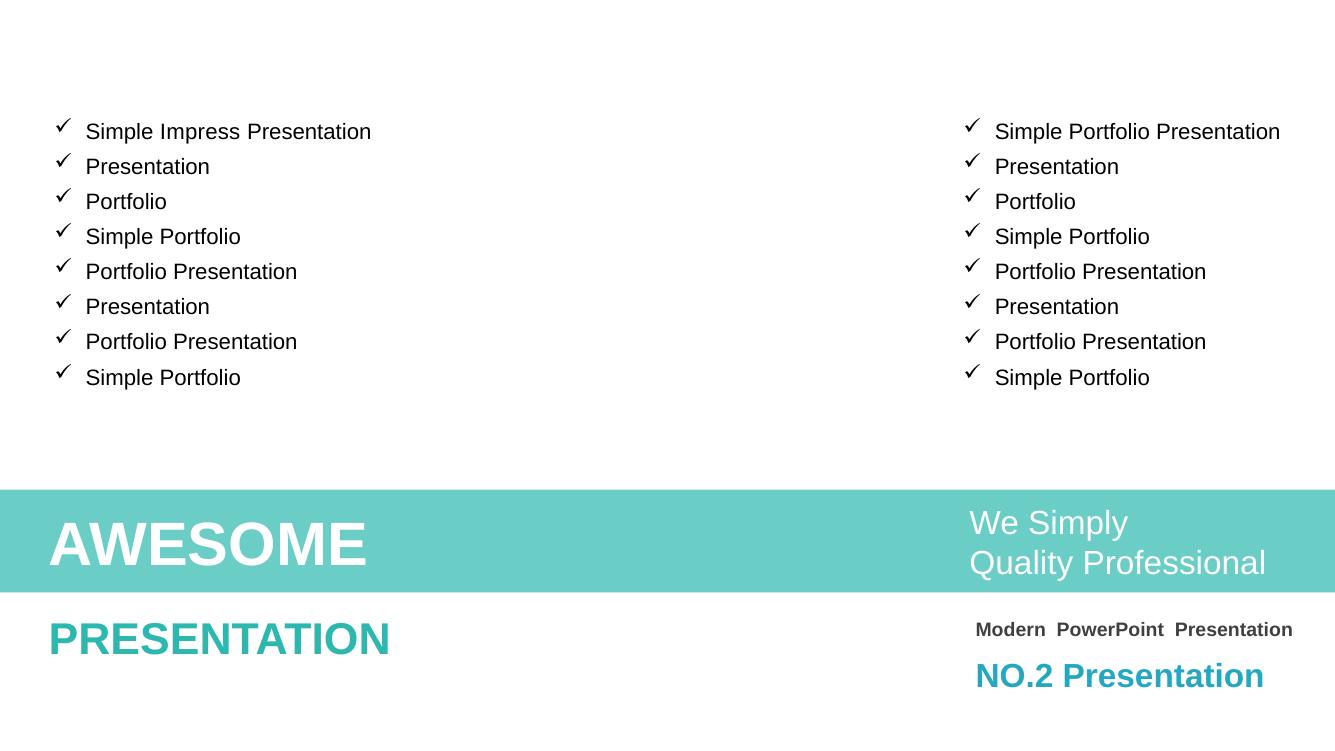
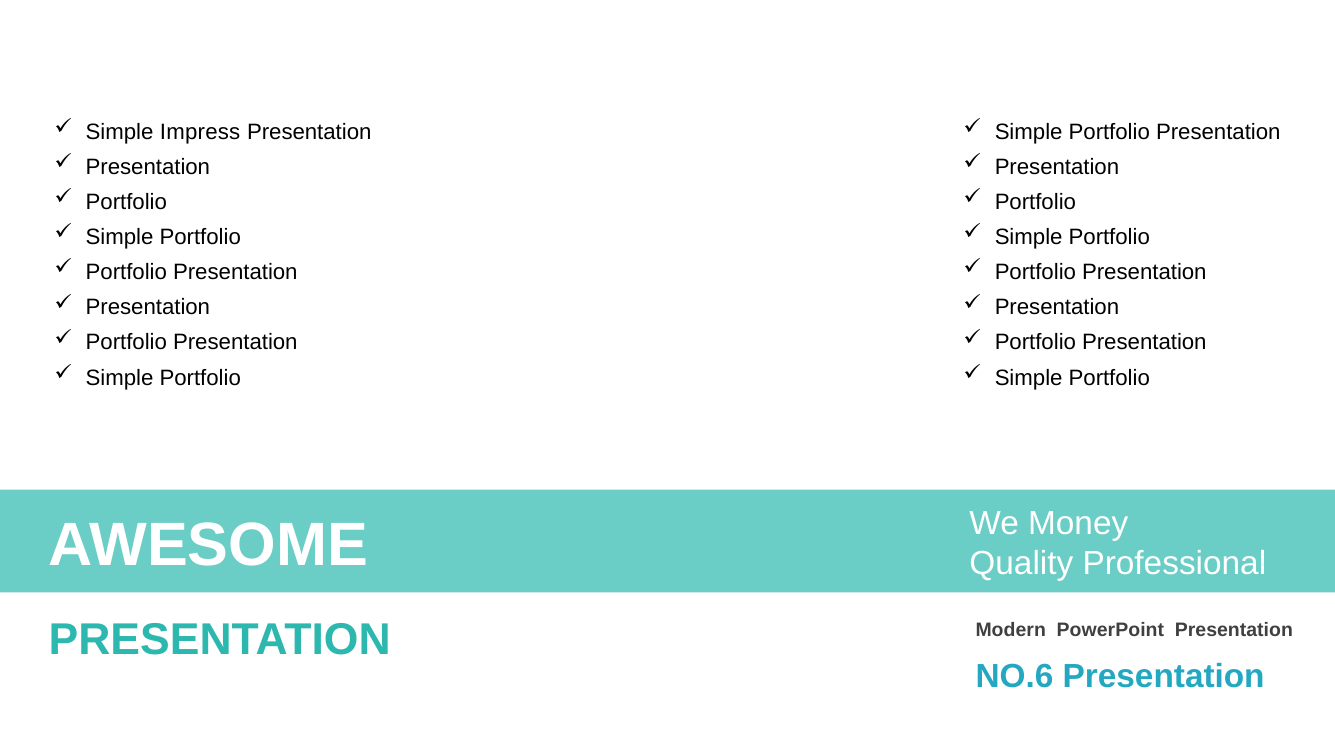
Simply: Simply -> Money (1078, 523)
NO.2: NO.2 -> NO.6 (1014, 676)
